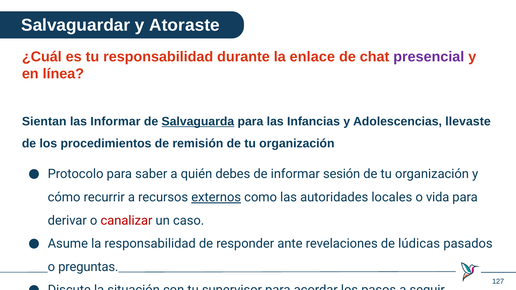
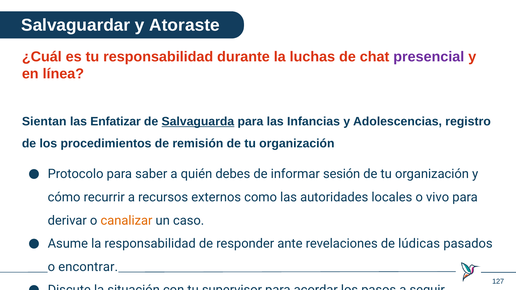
enlace: enlace -> luchas (312, 57)
las Informar: Informar -> Enfatizar (116, 122)
llevaste: llevaste -> registro (468, 122)
externos underline: present -> none (216, 197)
vida: vida -> vivo (438, 197)
canalizar colour: red -> orange (126, 221)
preguntas: preguntas -> encontrar (88, 267)
